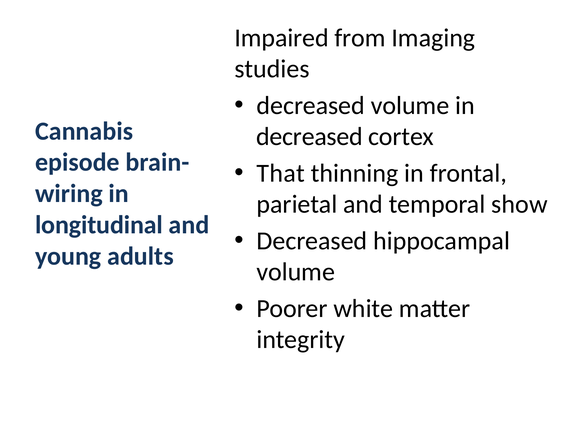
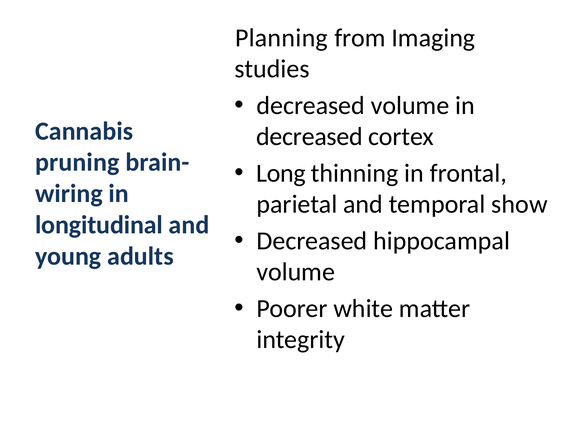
Impaired: Impaired -> Planning (281, 38)
episode: episode -> pruning (77, 162)
That: That -> Long (281, 173)
